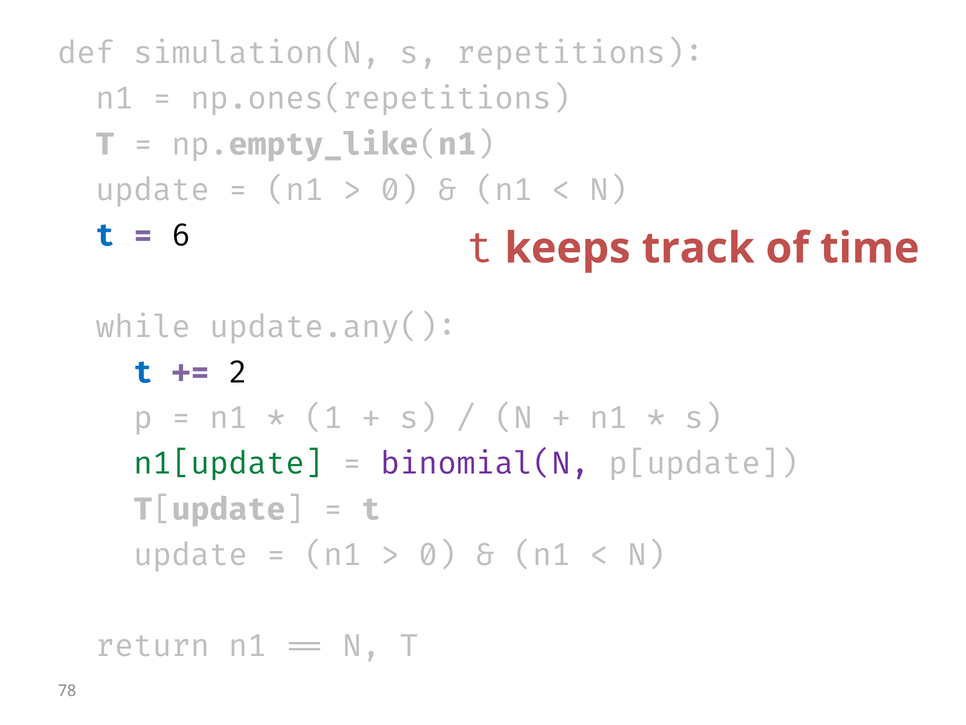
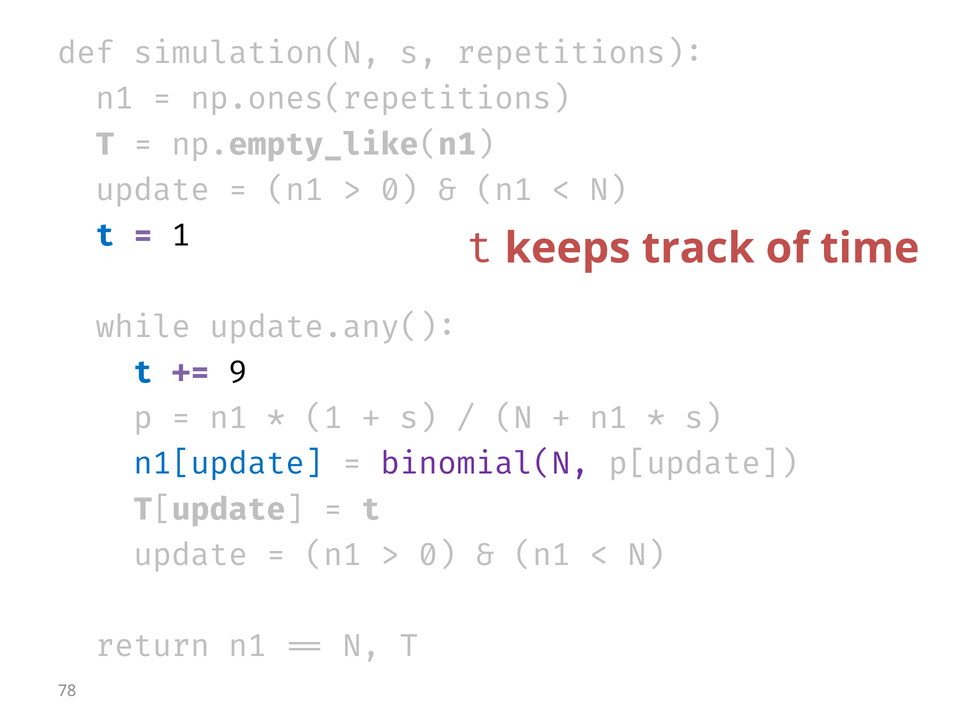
6: 6 -> 1 (181, 235)
2: 2 -> 9 (238, 372)
n1[update colour: green -> blue (229, 463)
